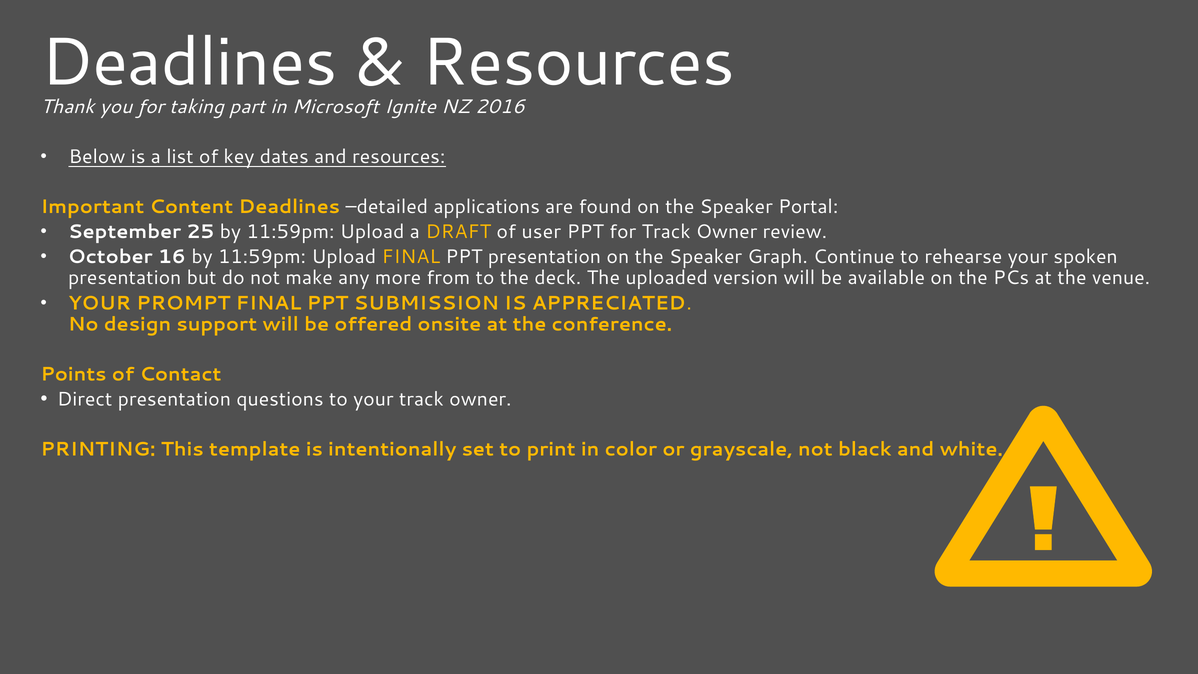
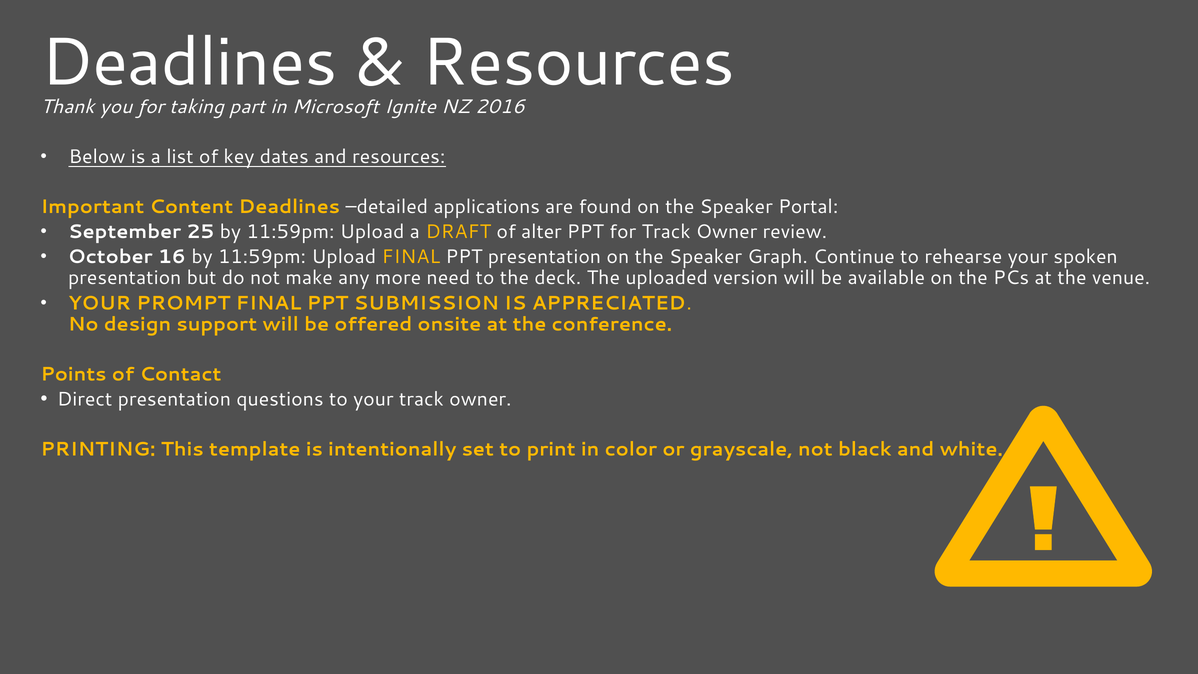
user: user -> alter (541, 232)
from: from -> need (448, 278)
